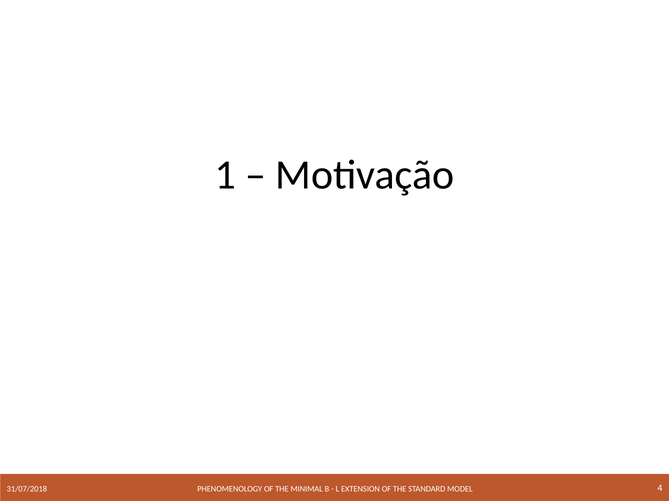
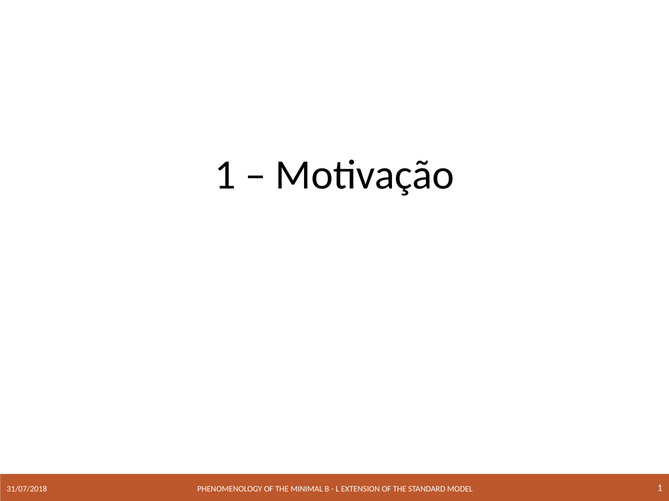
MODEL 4: 4 -> 1 (660, 489)
